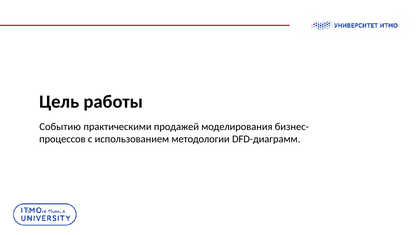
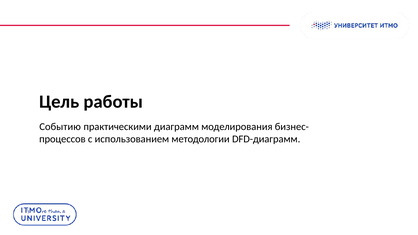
продажей: продажей -> диаграмм (176, 127)
